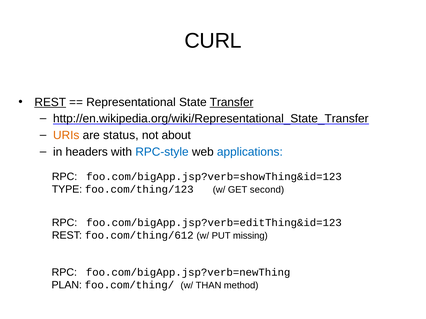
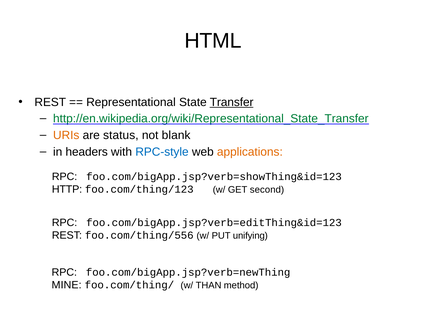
CURL: CURL -> HTML (213, 41)
REST underline: present -> none (50, 102)
http://en.wikipedia.org/wiki/Representational_State_Transfer colour: black -> green (211, 119)
about: about -> blank (176, 135)
applications colour: blue -> orange (250, 152)
TYPE: TYPE -> HTTP (67, 190)
foo.com/thing/612: foo.com/thing/612 -> foo.com/thing/556 (139, 236)
missing: missing -> unifying (250, 236)
PLAN: PLAN -> MINE (67, 285)
